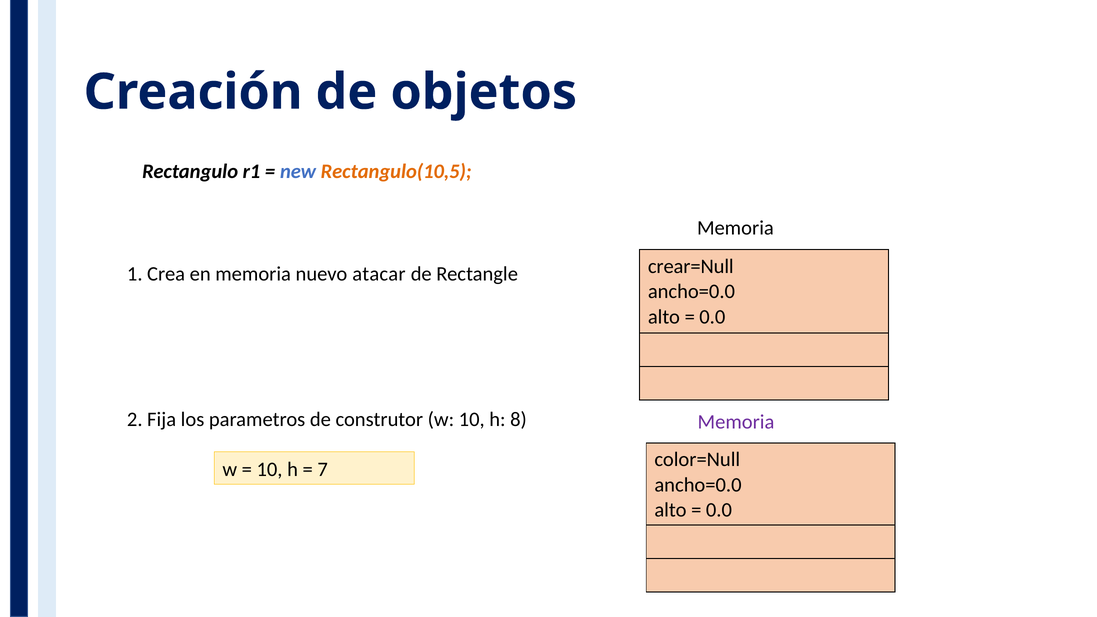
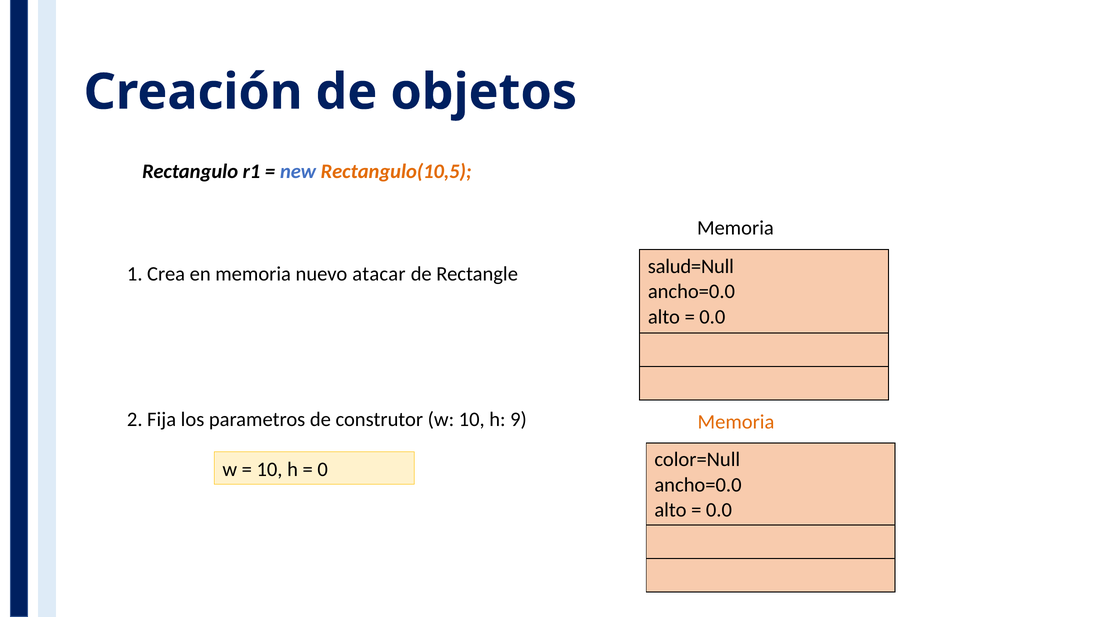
crear=Null: crear=Null -> salud=Null (691, 267)
8: 8 -> 9 (519, 419)
Memoria colour: purple -> orange (736, 422)
7: 7 -> 0 (323, 469)
